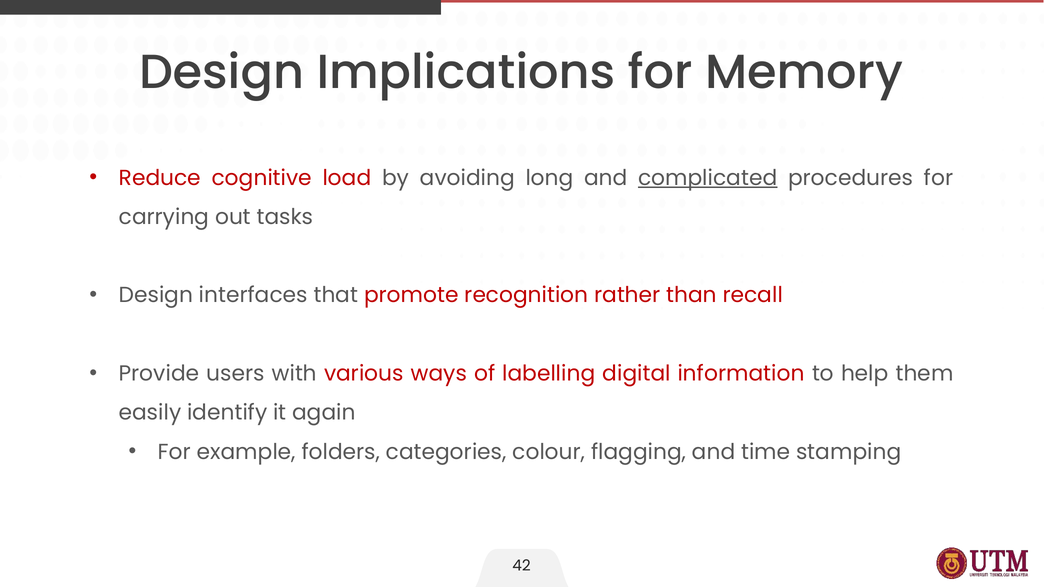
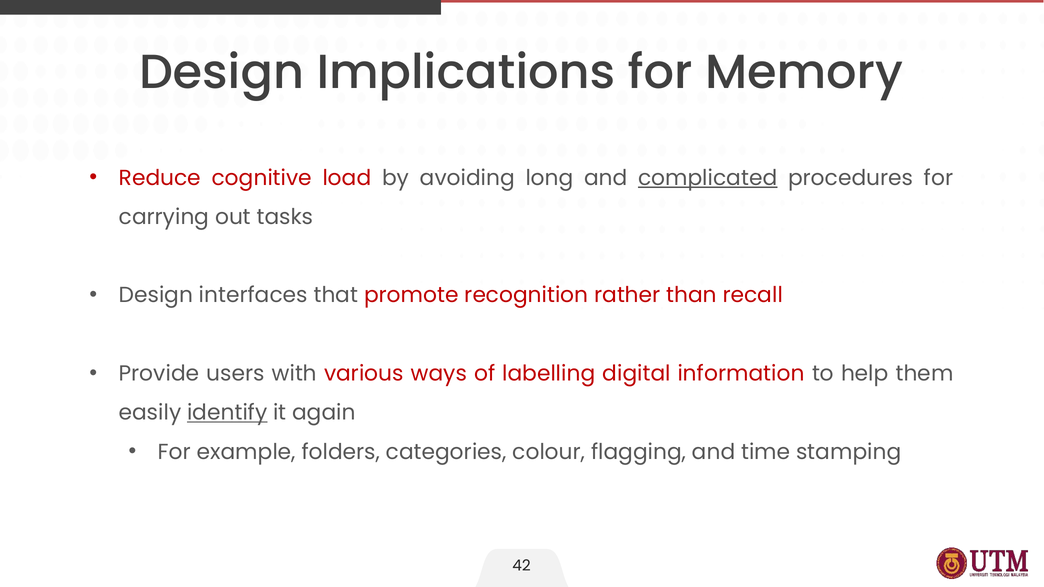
identify underline: none -> present (227, 413)
